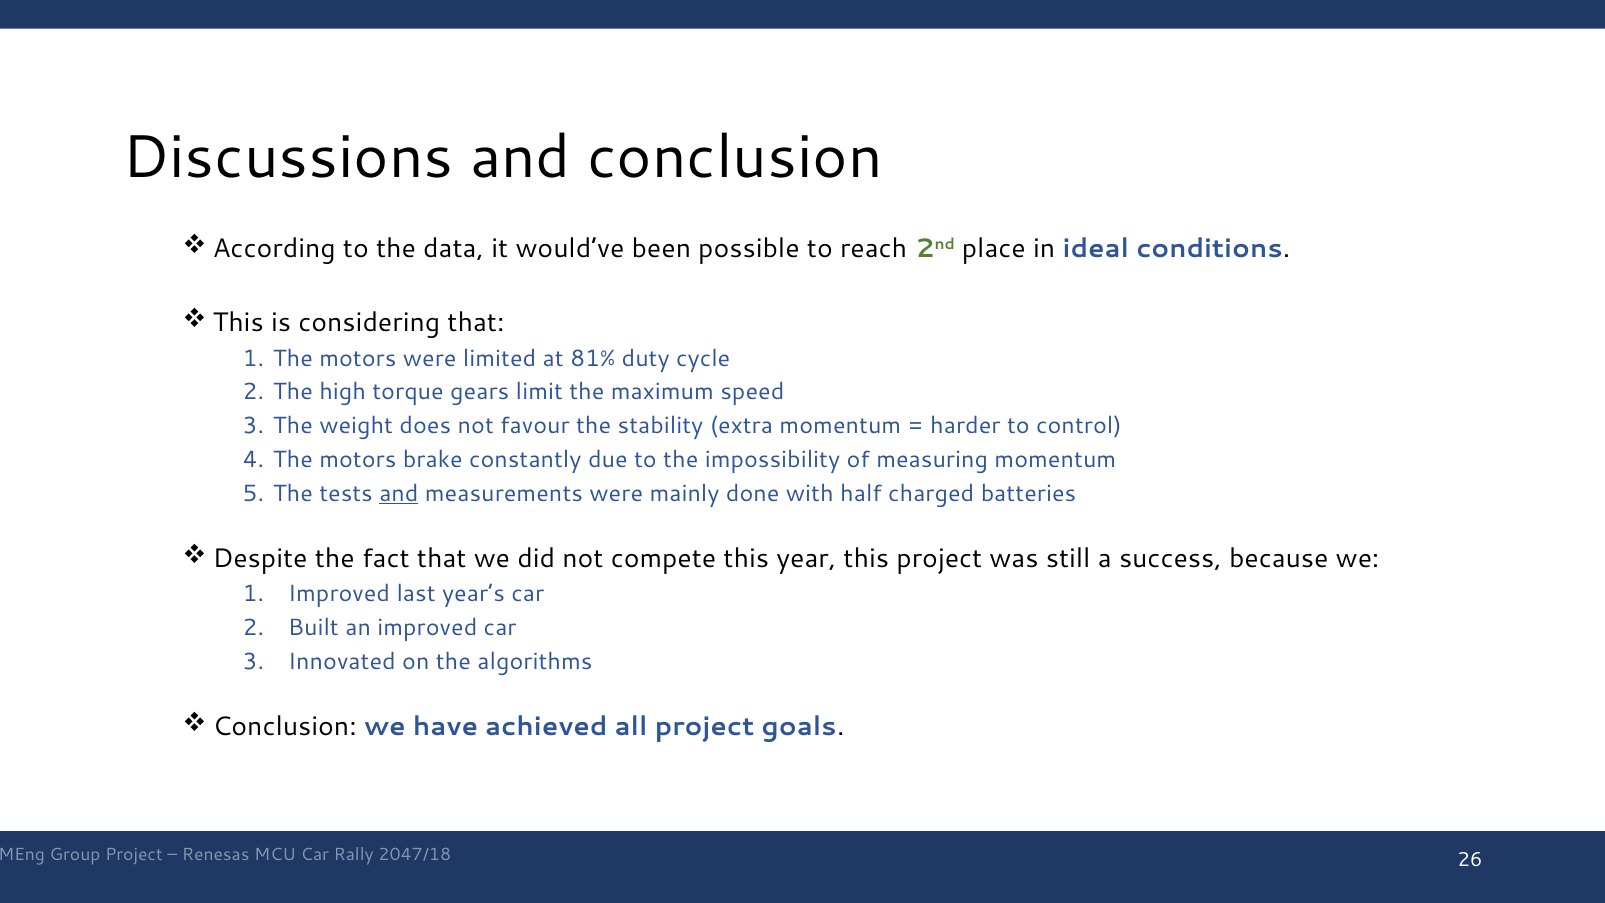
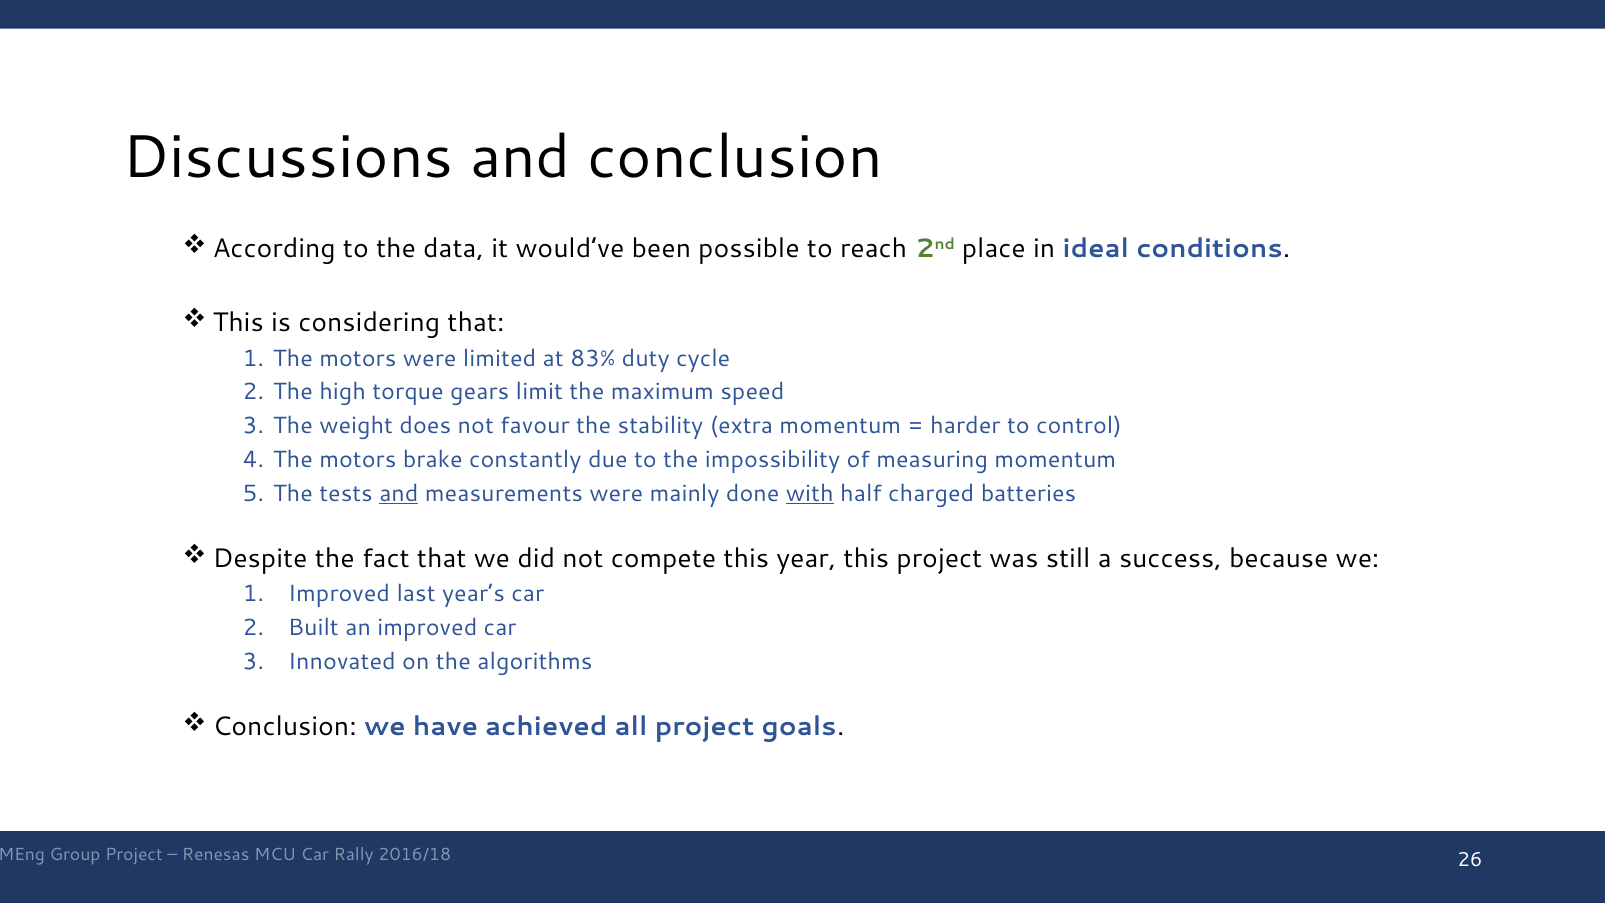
81%: 81% -> 83% (593, 358)
with underline: none -> present (810, 493)
2047/18: 2047/18 -> 2016/18 (415, 854)
